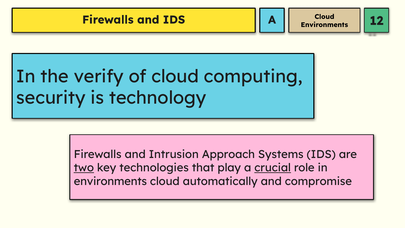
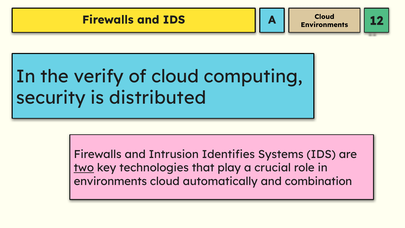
technology: technology -> distributed (158, 98)
Approach: Approach -> Identifies (228, 154)
crucial underline: present -> none (273, 168)
compromise: compromise -> combination (318, 181)
